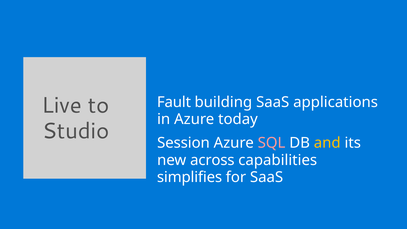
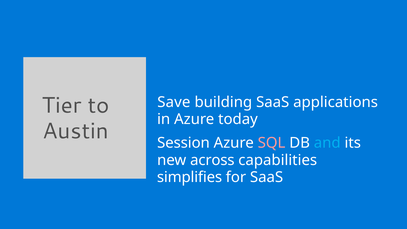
Live: Live -> Tier (62, 105)
Fault: Fault -> Save (174, 102)
Studio: Studio -> Austin (76, 131)
and colour: yellow -> light blue (327, 143)
